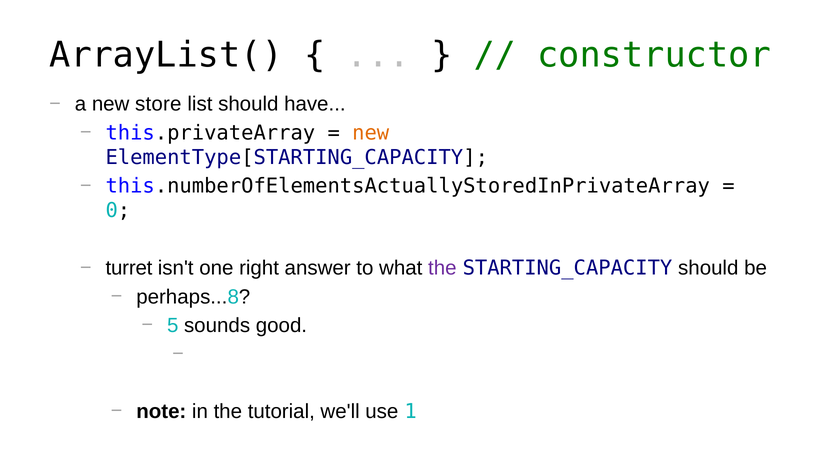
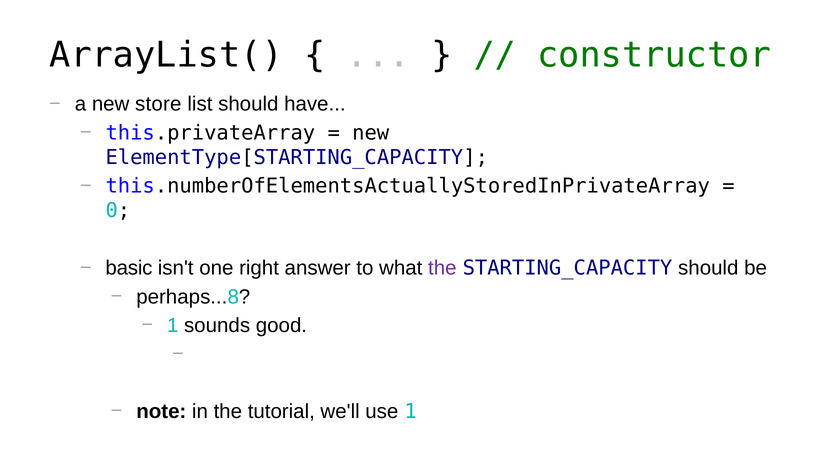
new colour: orange -> black (371, 133)
turret: turret -> basic (129, 268)
5: 5 -> 1 (173, 326)
